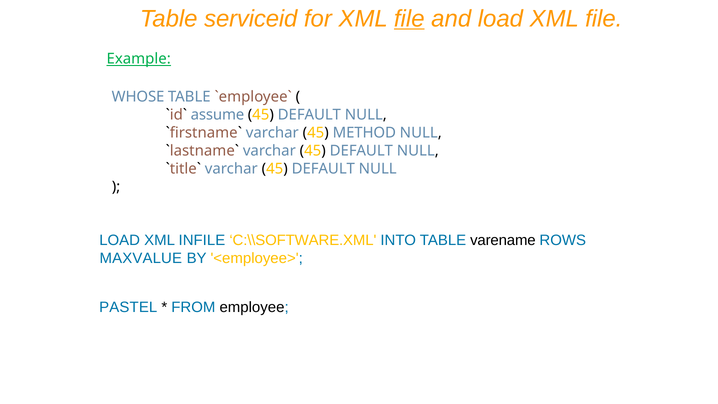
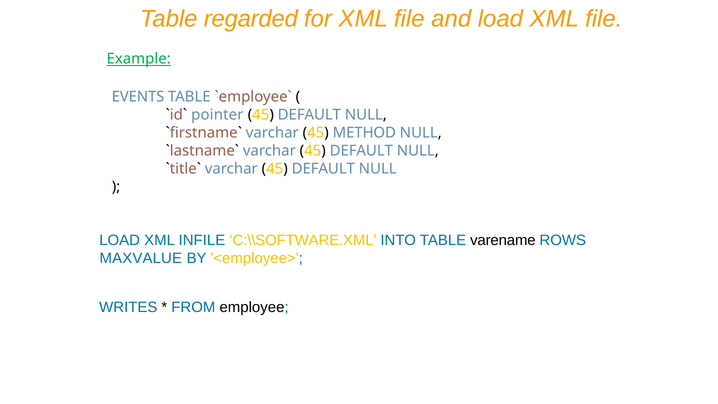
serviceid: serviceid -> regarded (251, 19)
file underline: present -> none (409, 19)
WHOSE: WHOSE -> EVENTS (138, 97)
assume: assume -> pointer (217, 115)
PASTEL: PASTEL -> WRITES (128, 307)
